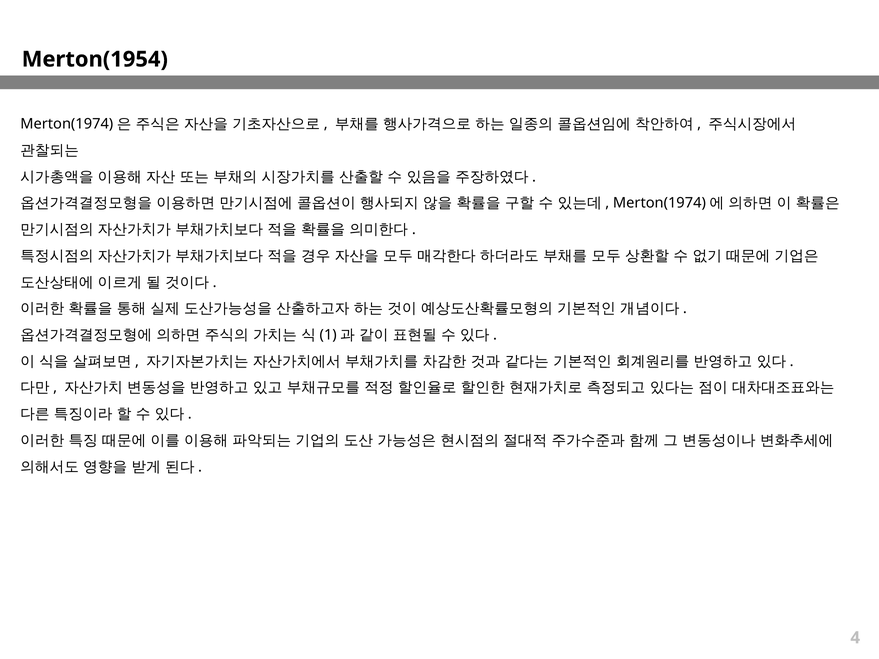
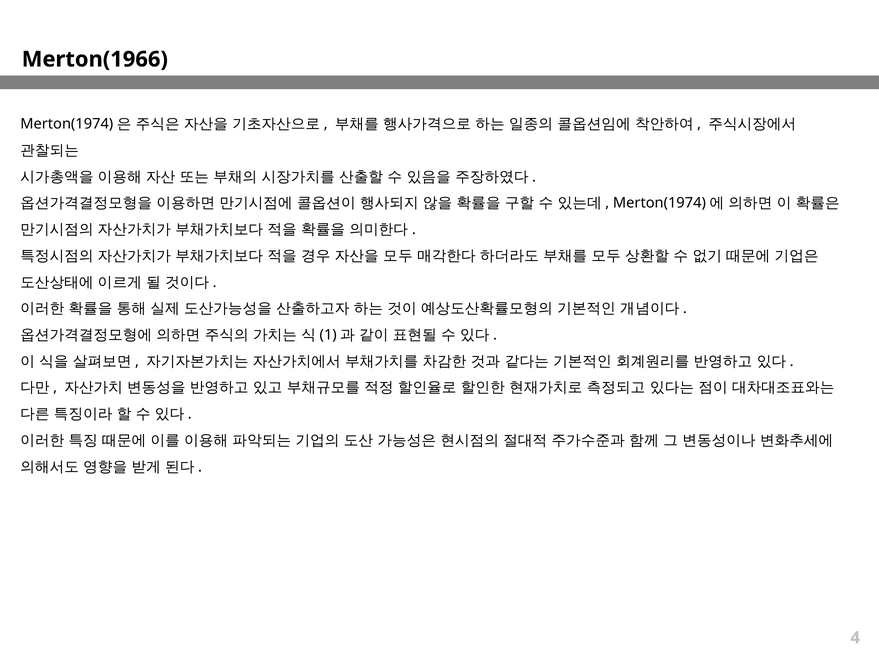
Merton(1954: Merton(1954 -> Merton(1966 (95, 59)
